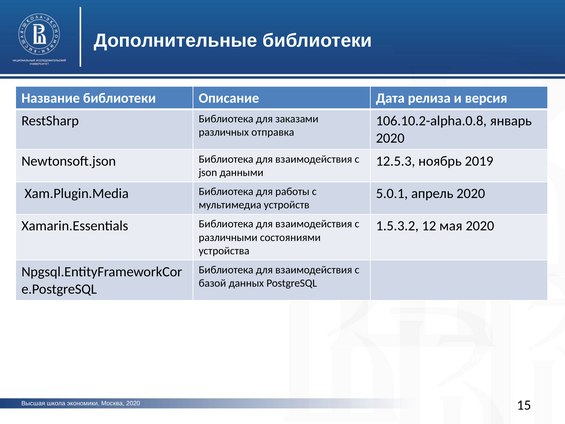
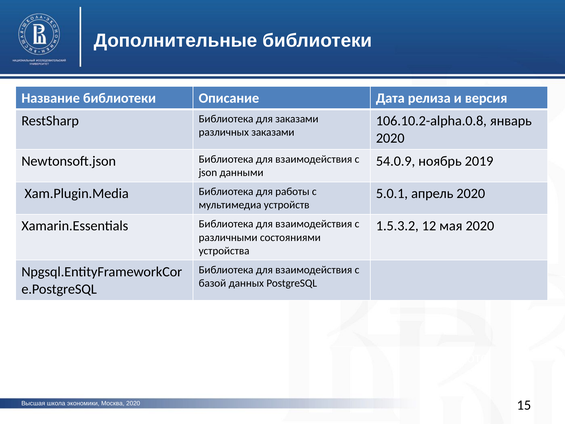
различных отправка: отправка -> заказами (273, 132)
12.5.3: 12.5.3 -> 54.0.9 (396, 161)
